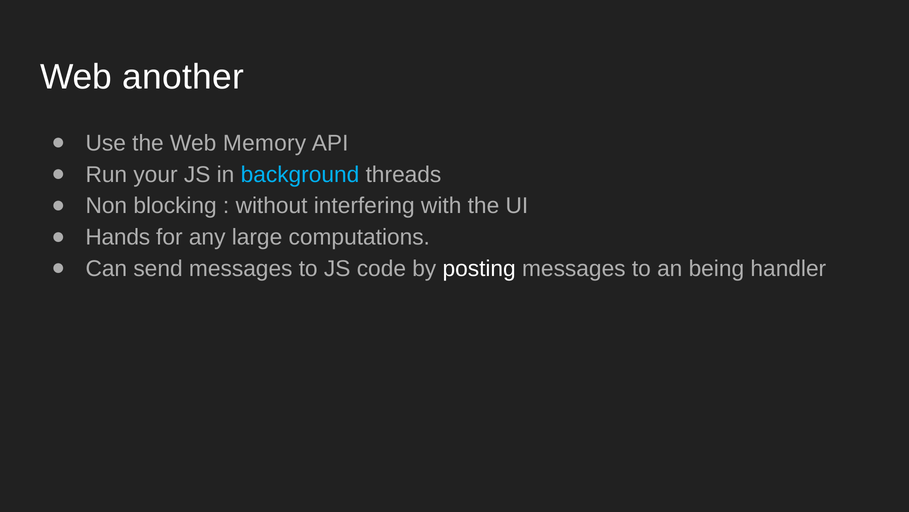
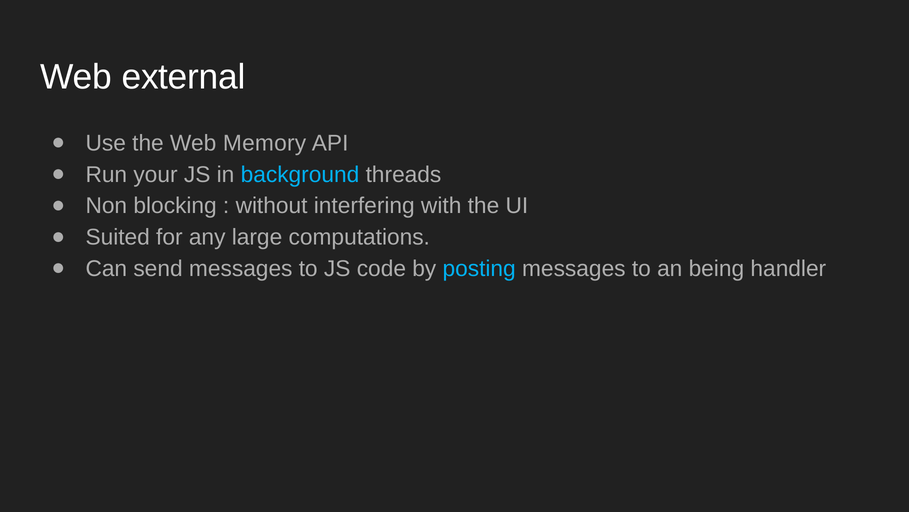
another: another -> external (184, 77)
Hands: Hands -> Suited (118, 237)
posting colour: white -> light blue (479, 268)
